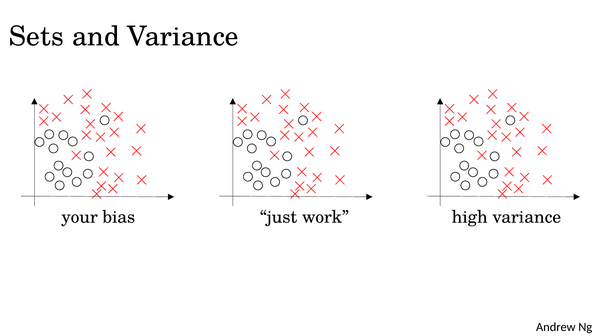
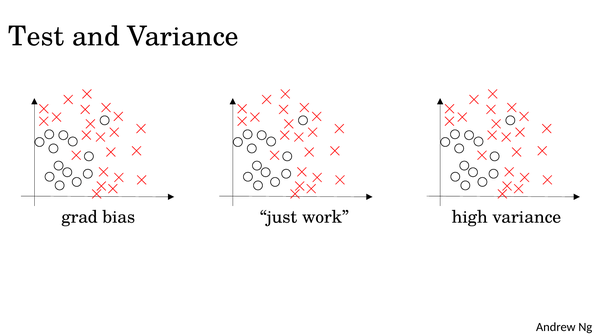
Sets: Sets -> Test (36, 36)
your: your -> grad (80, 217)
